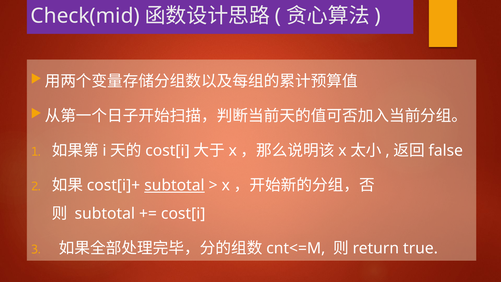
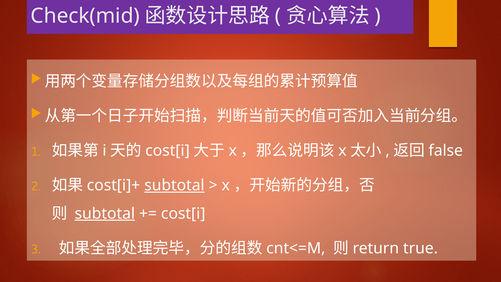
subtotal underline: none -> present (105, 213)
